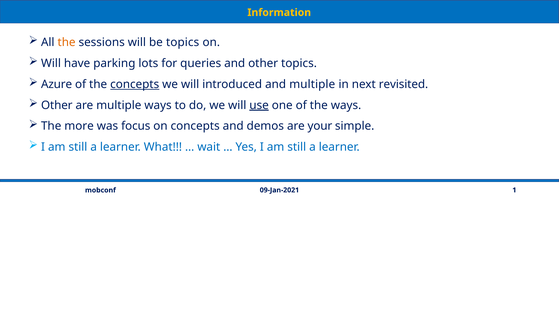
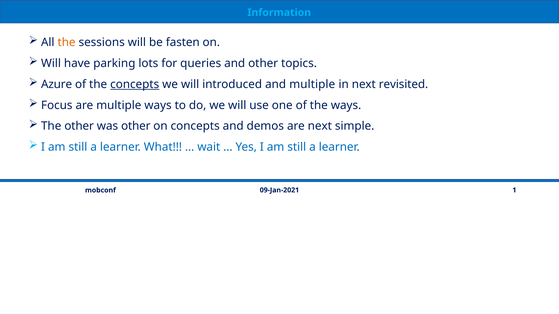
Information colour: yellow -> light blue (279, 13)
be topics: topics -> fasten (183, 42)
Other: Other -> Focus (57, 105)
use underline: present -> none (259, 105)
The more: more -> other (79, 126)
was focus: focus -> other (136, 126)
are your: your -> next (320, 126)
